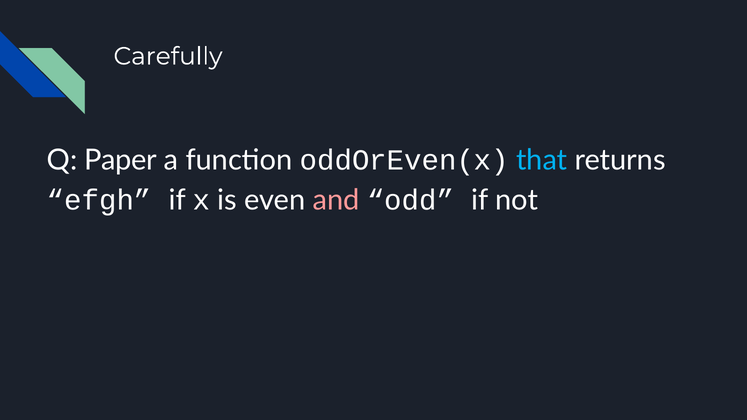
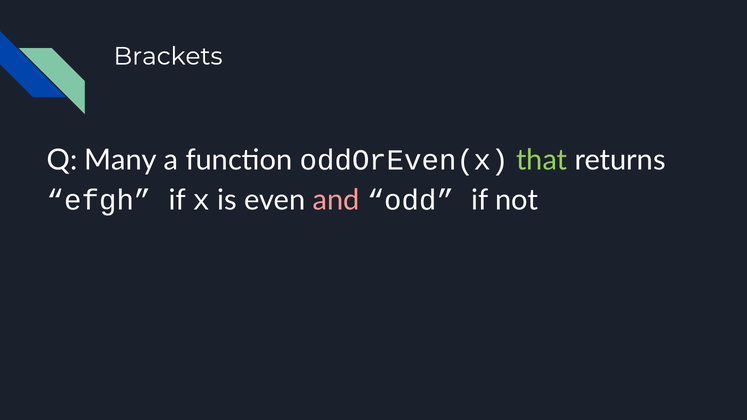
Carefully: Carefully -> Brackets (168, 56)
Paper: Paper -> Many (120, 160)
that colour: light blue -> light green (542, 160)
